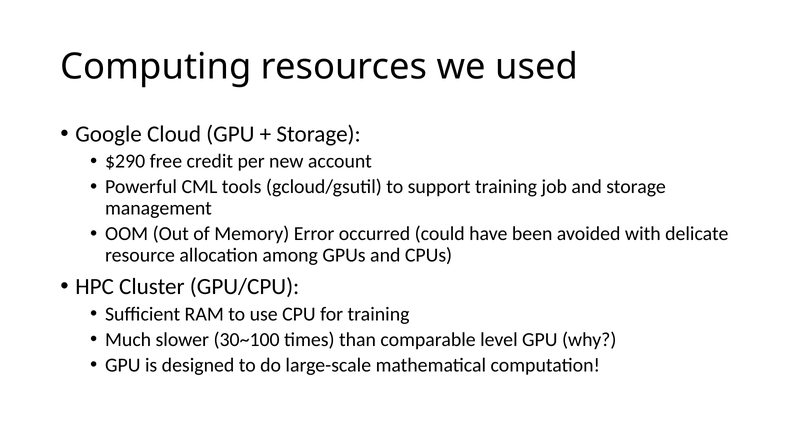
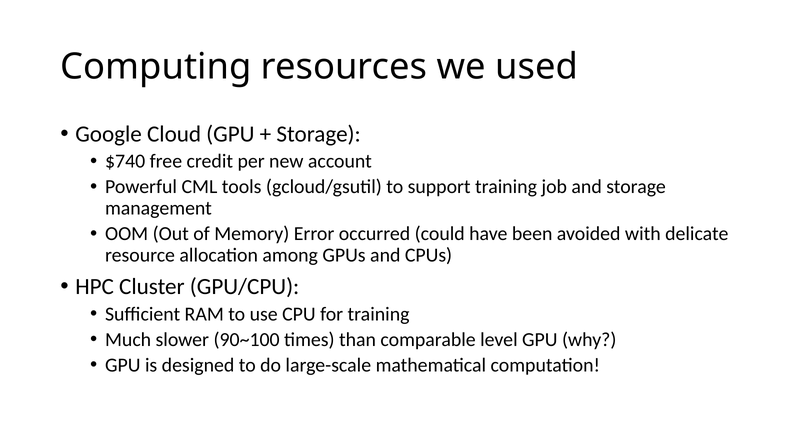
$290: $290 -> $740 (125, 161)
30~100: 30~100 -> 90~100 (247, 340)
